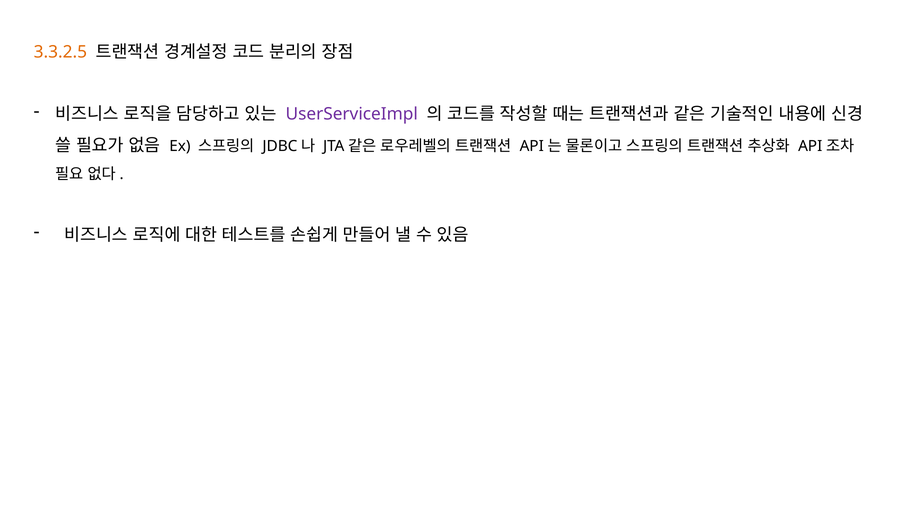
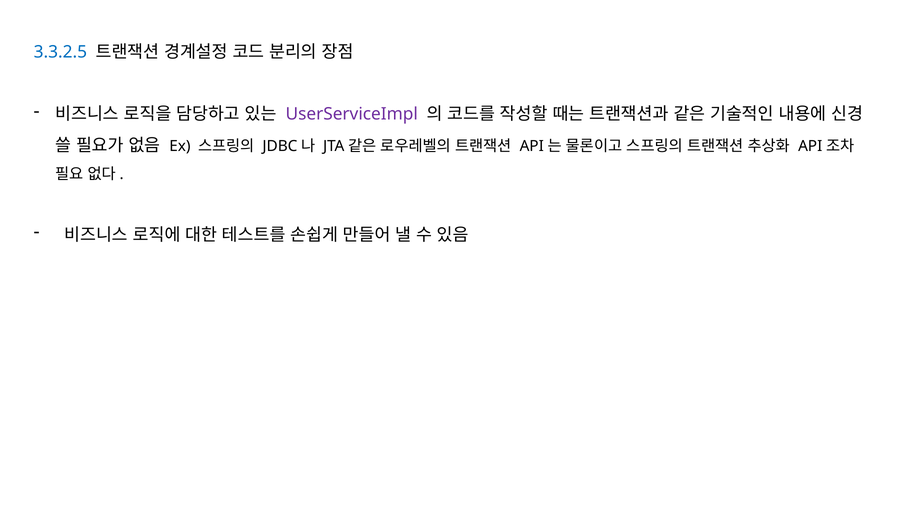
3.3.2.5 colour: orange -> blue (60, 52)
